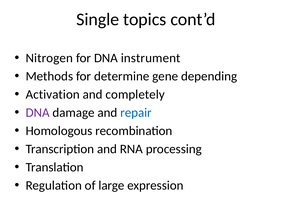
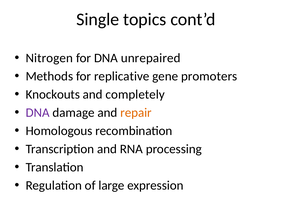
instrument: instrument -> unrepaired (151, 58)
determine: determine -> replicative (122, 76)
depending: depending -> promoters (209, 76)
Activation: Activation -> Knockouts (53, 94)
repair colour: blue -> orange (136, 113)
